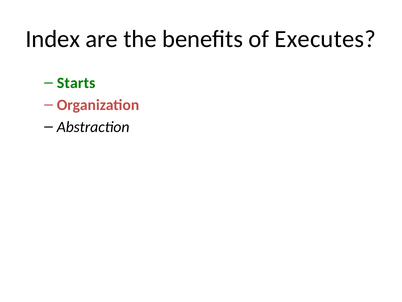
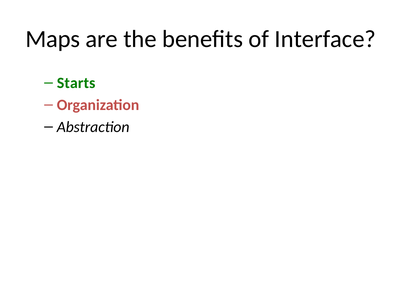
Index: Index -> Maps (53, 39)
Executes: Executes -> Interface (325, 39)
